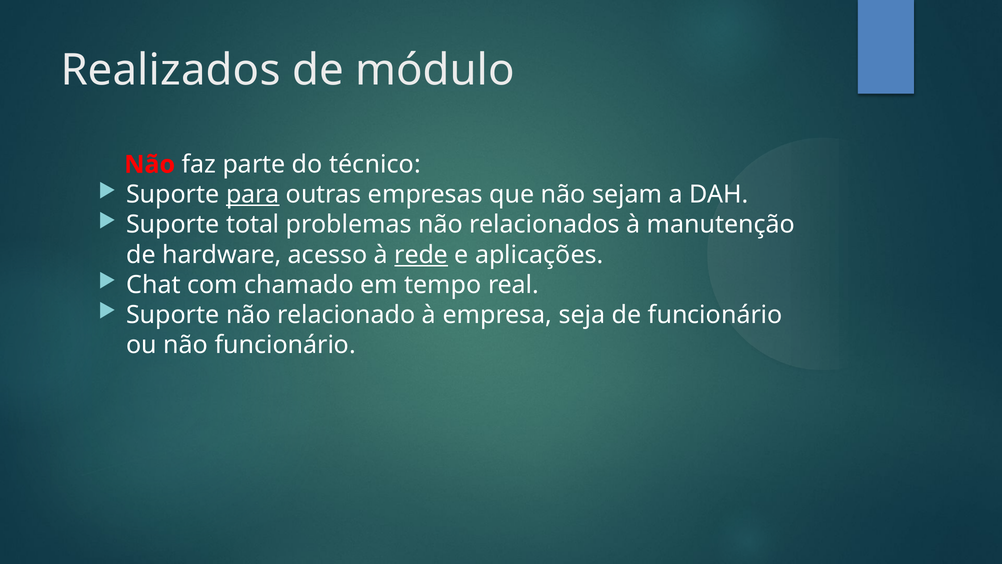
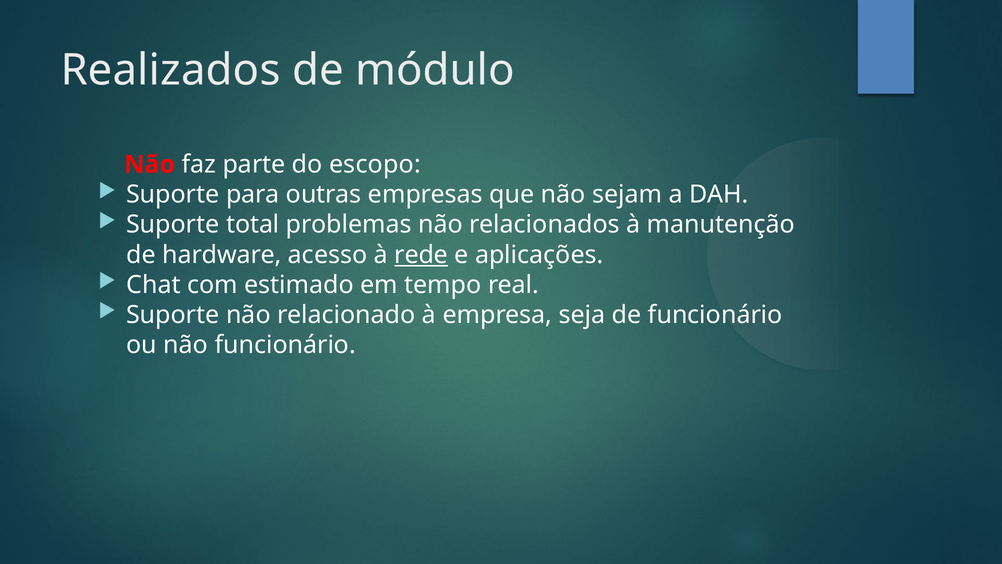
técnico: técnico -> escopo (375, 164)
para underline: present -> none (253, 194)
chamado: chamado -> estimado (299, 285)
